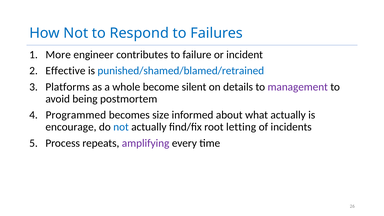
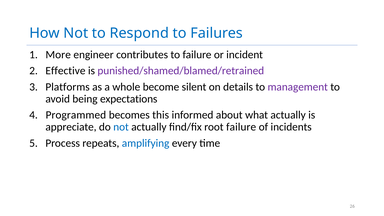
punished/shamed/blamed/retrained colour: blue -> purple (181, 71)
postmortem: postmortem -> expectations (129, 99)
size: size -> this (161, 115)
encourage: encourage -> appreciate (71, 127)
root letting: letting -> failure (241, 127)
amplifying colour: purple -> blue (146, 143)
